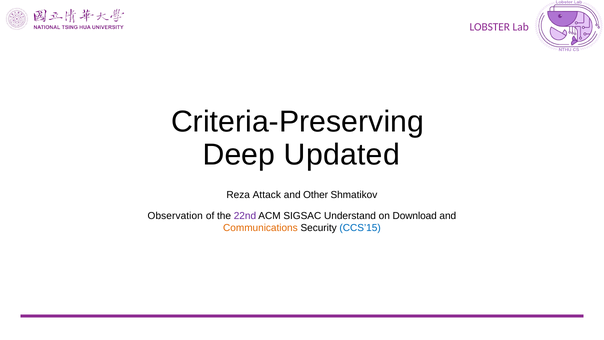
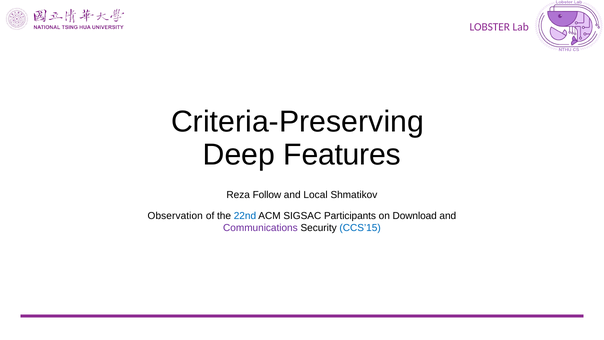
Updated: Updated -> Features (342, 155)
Attack: Attack -> Follow (267, 195)
Other: Other -> Local (316, 195)
22nd colour: purple -> blue (245, 216)
Understand: Understand -> Participants (350, 216)
Communications colour: orange -> purple (260, 228)
